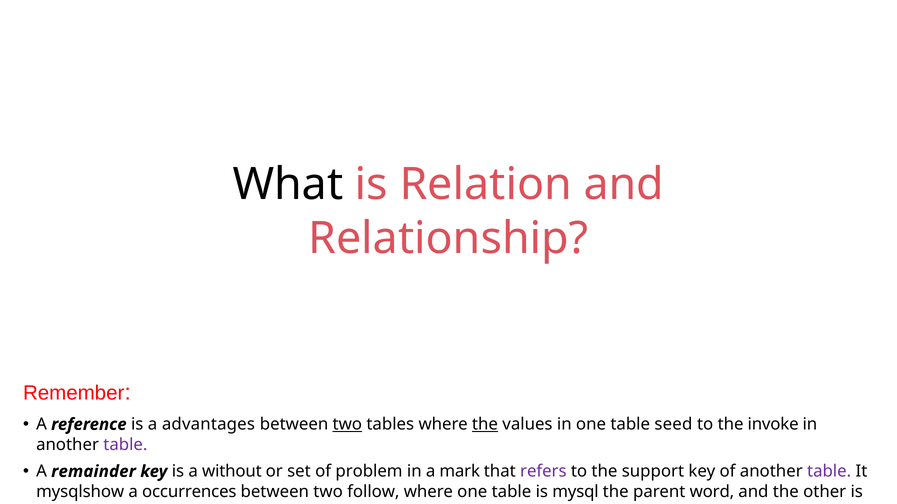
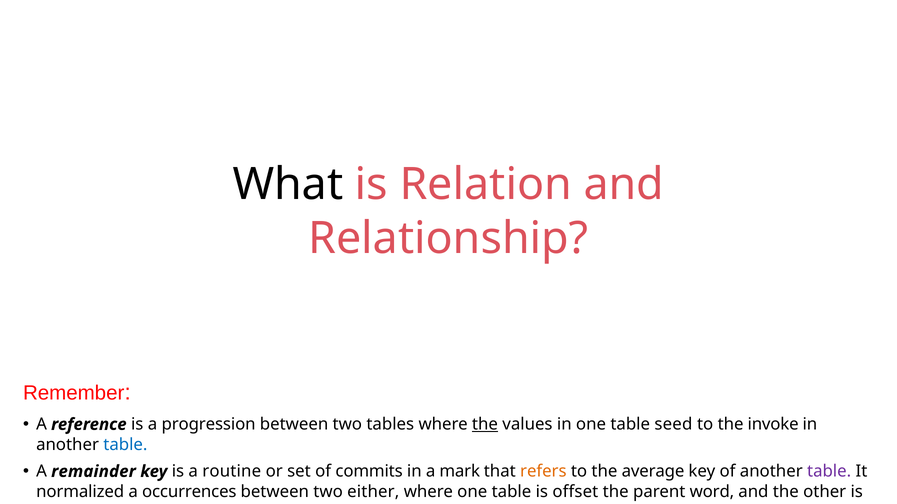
advantages: advantages -> progression (209, 425)
two underline: present -> none (347, 425)
table colour: purple -> blue (125, 445)
without: without -> routine (232, 472)
problem: problem -> commits (369, 472)
refers colour: purple -> orange (543, 472)
support: support -> average (653, 472)
mysqlshow: mysqlshow -> normalized (80, 492)
follow: follow -> either (373, 492)
mysql: mysql -> offset (575, 492)
